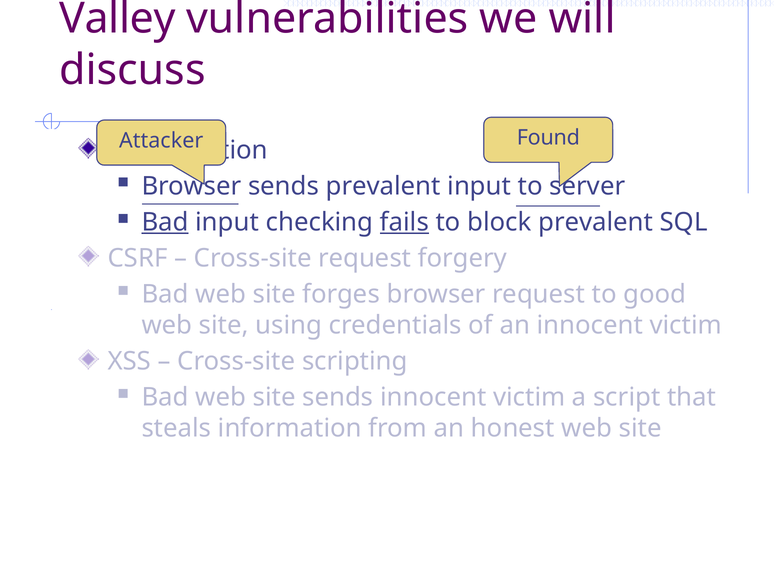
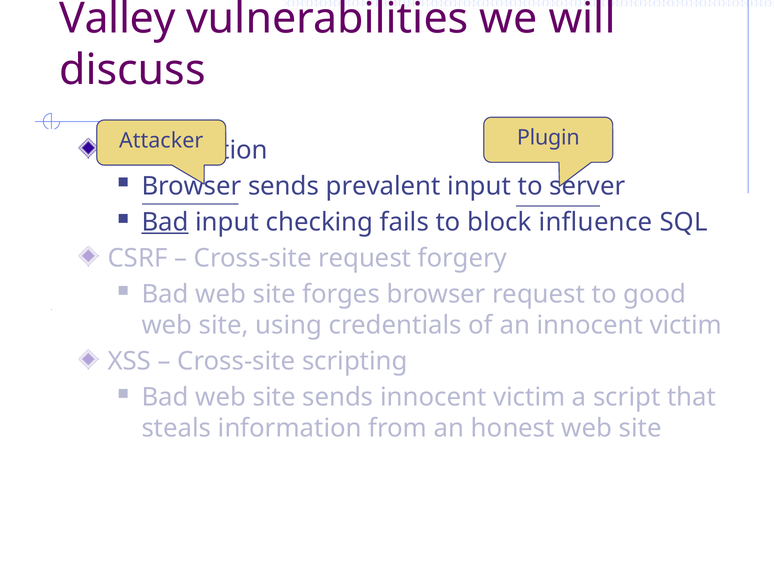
Found: Found -> Plugin (548, 138)
fails underline: present -> none (404, 222)
block prevalent: prevalent -> influence (596, 222)
